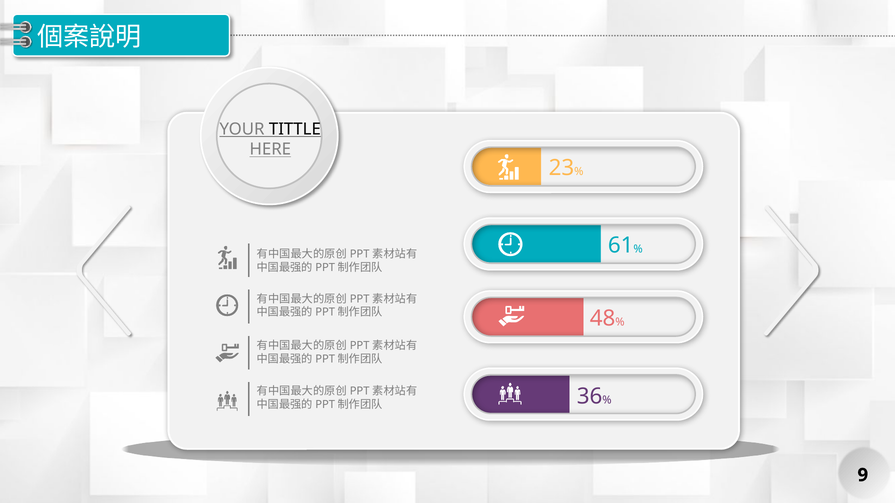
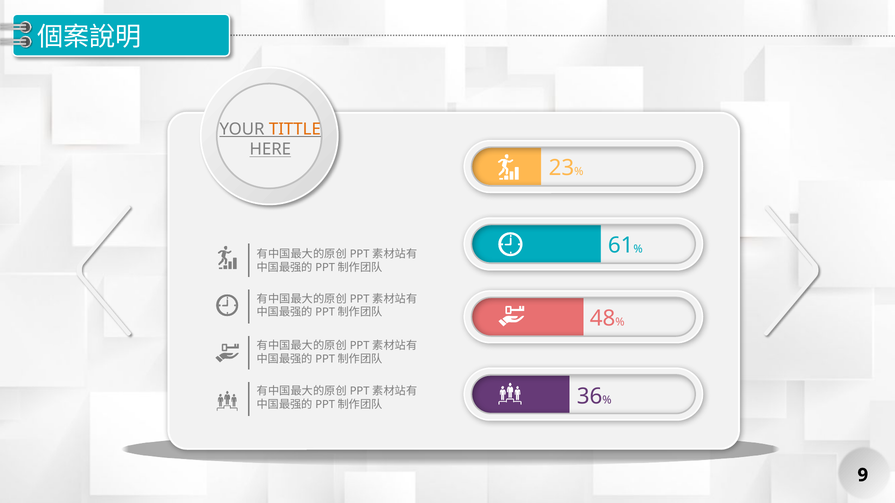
TITTLE colour: black -> orange (295, 129)
